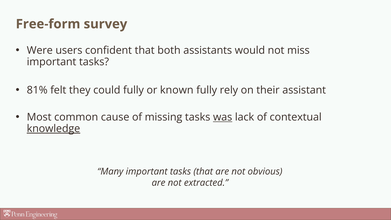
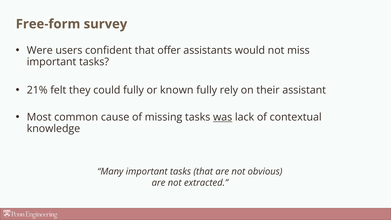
both: both -> offer (169, 50)
81%: 81% -> 21% (37, 90)
knowledge underline: present -> none (53, 129)
